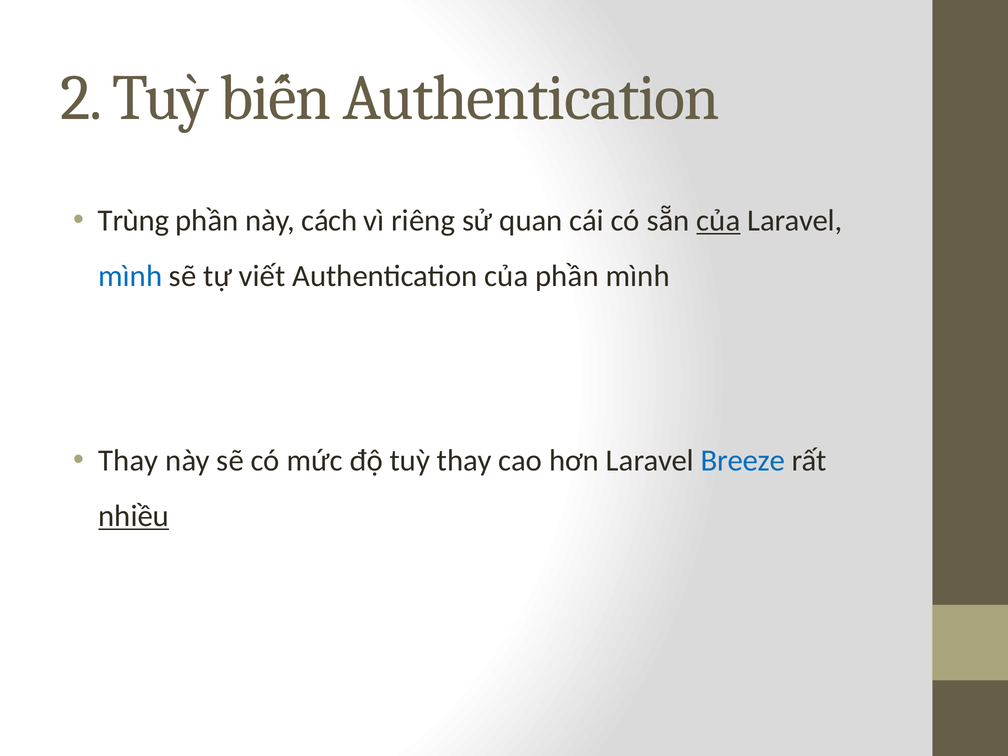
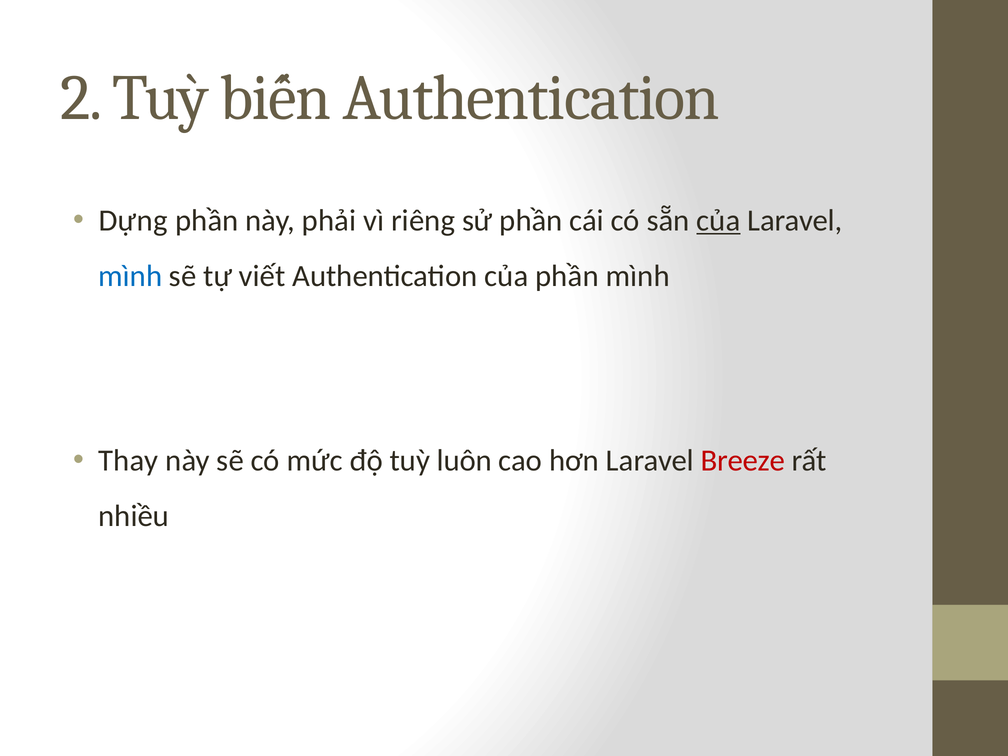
Trùng: Trùng -> Dựng (133, 221)
cách: cách -> phải (329, 221)
sử quan: quan -> phần (531, 221)
tuỳ thay: thay -> luôn (464, 461)
Breeze colour: blue -> red (743, 461)
nhiều underline: present -> none (134, 516)
